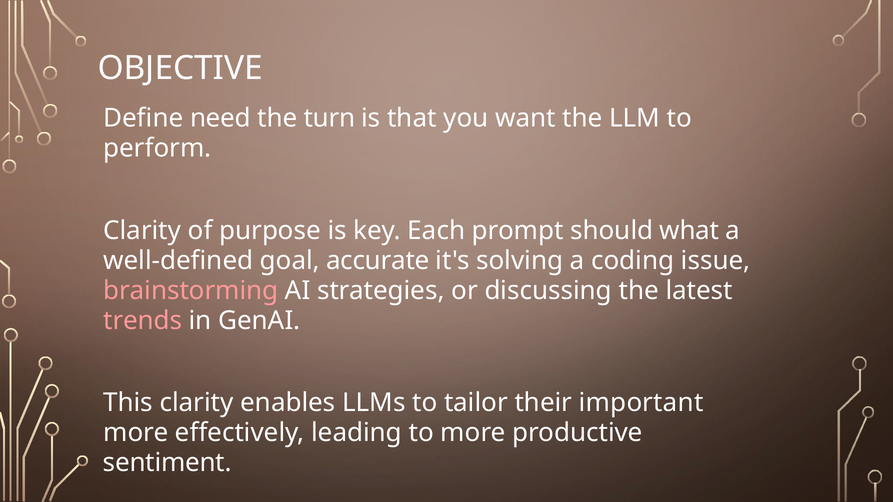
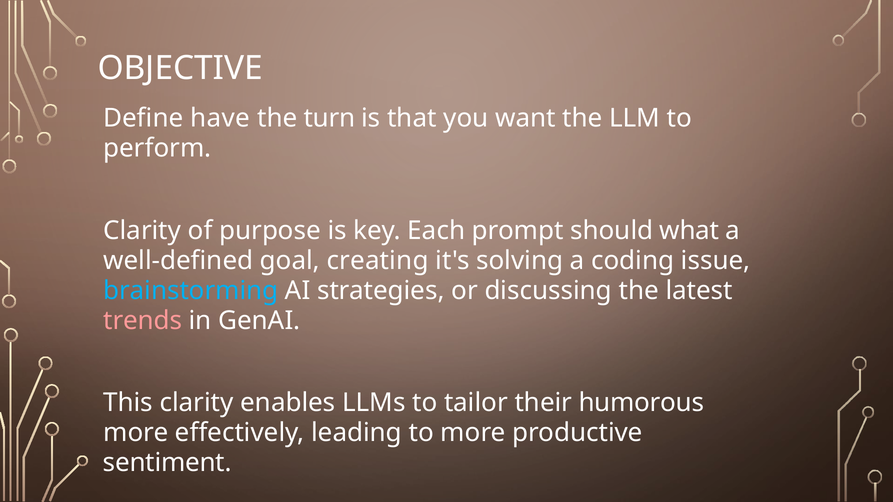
need: need -> have (220, 118)
accurate: accurate -> creating (378, 261)
brainstorming colour: pink -> light blue (191, 291)
important: important -> humorous (641, 403)
